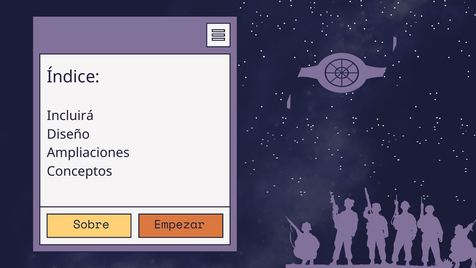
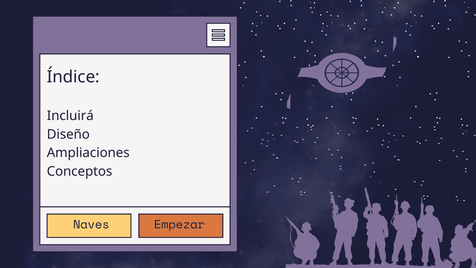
Sobre: Sobre -> Naves (91, 224)
